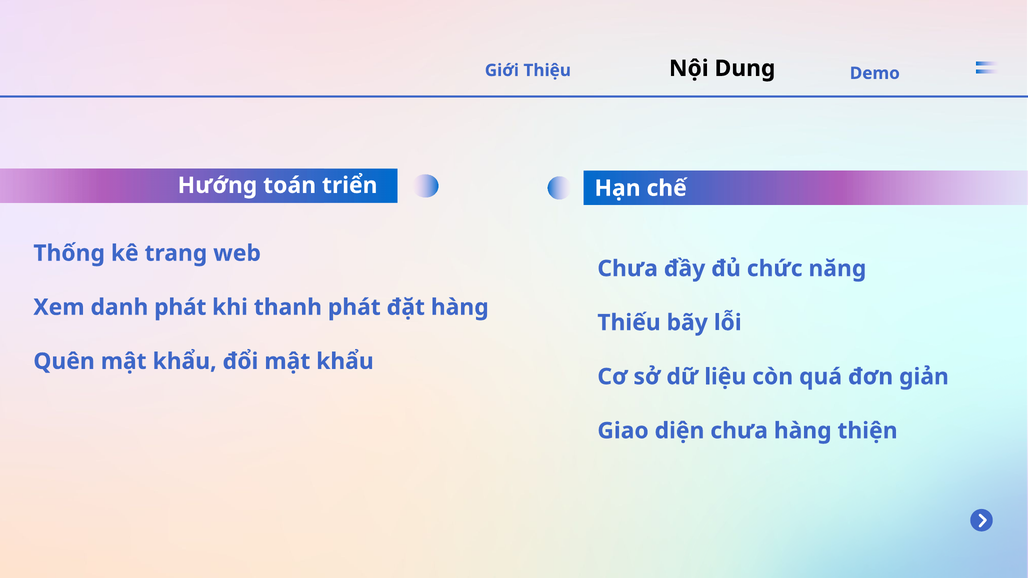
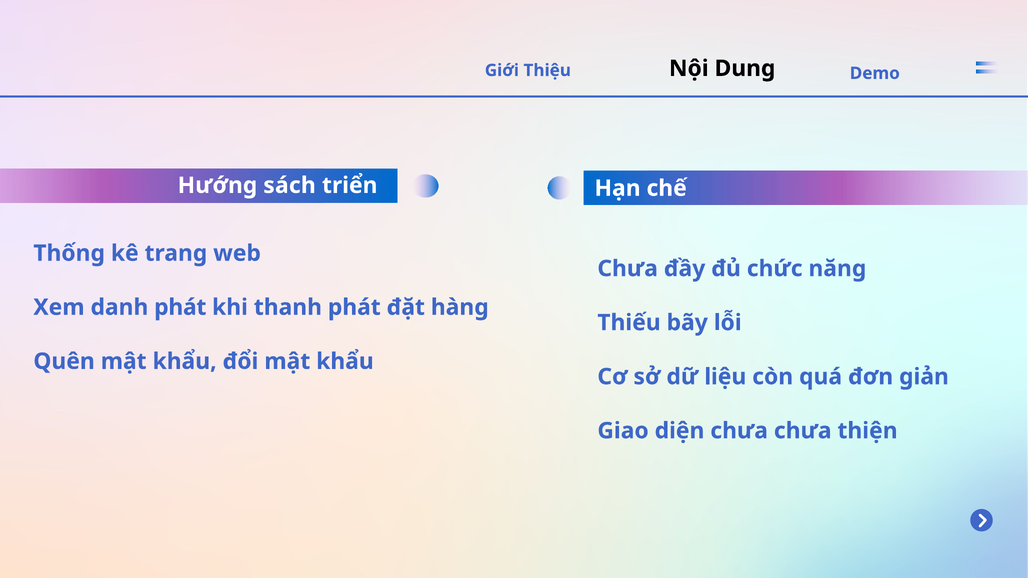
toán: toán -> sách (290, 185)
chưa hàng: hàng -> chưa (803, 431)
